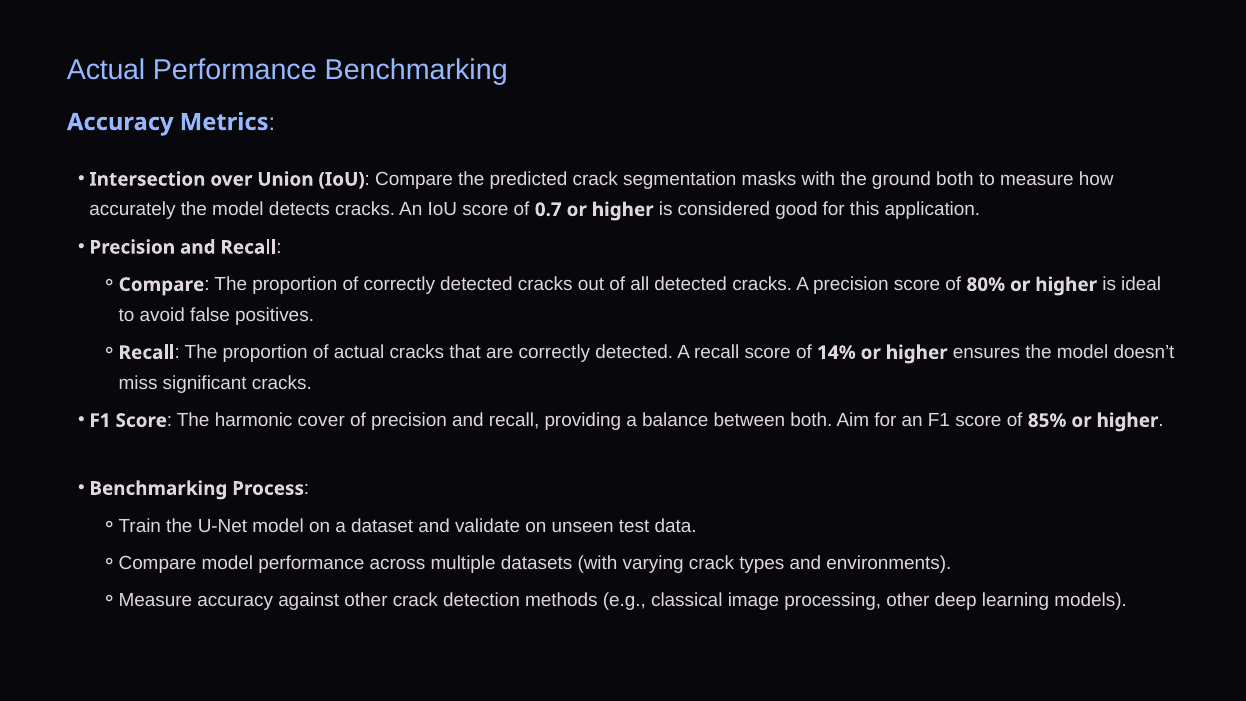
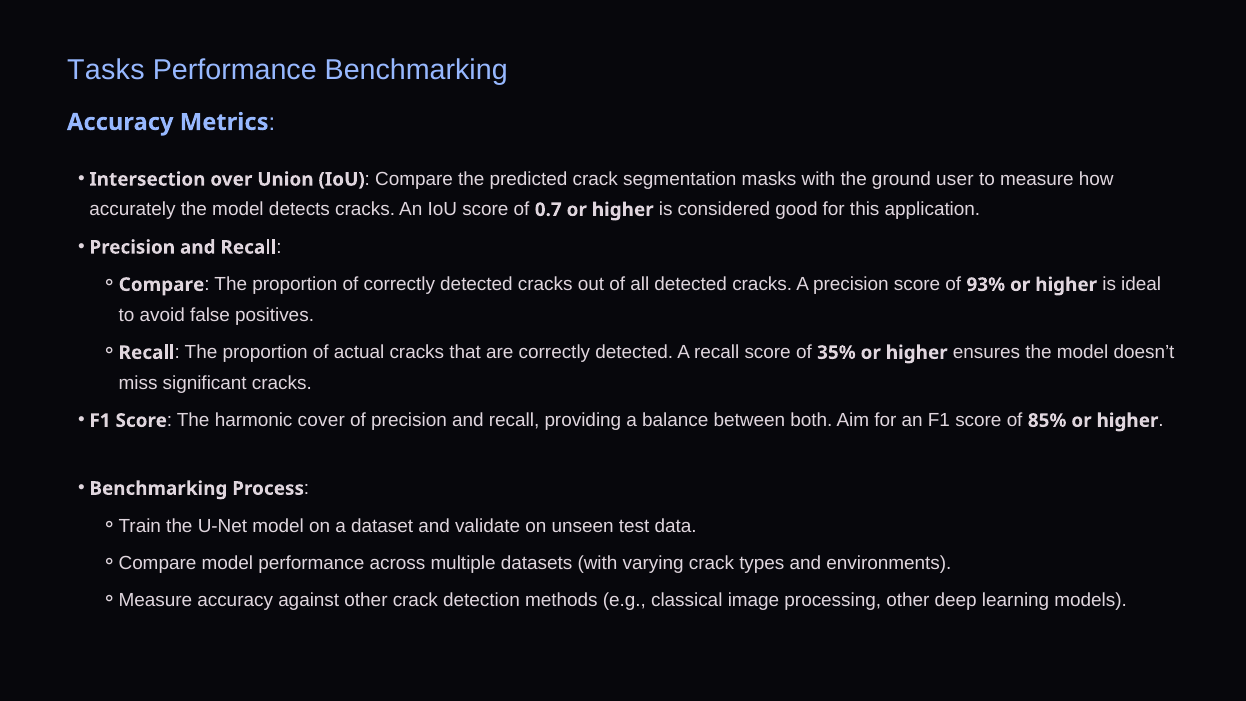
Actual: Actual -> Tasks (106, 71)
ground both: both -> user (955, 179)
80%: 80% -> 93% (986, 285)
14%: 14% -> 35% (836, 353)
